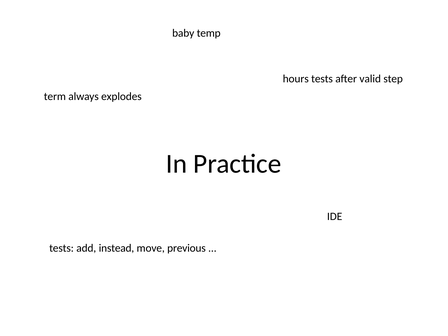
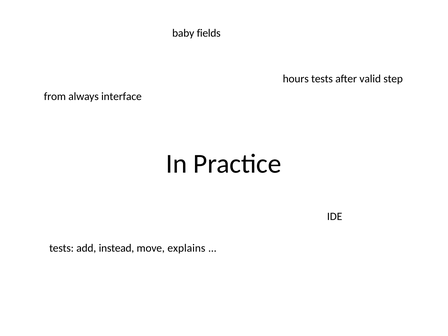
temp: temp -> fields (209, 33)
term: term -> from (55, 97)
explodes: explodes -> interface (121, 97)
previous: previous -> explains (186, 248)
